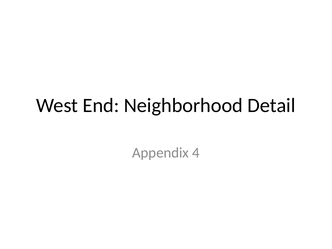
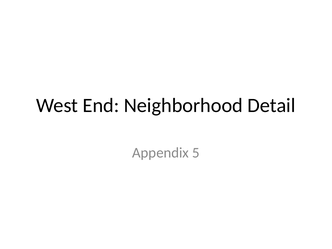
4: 4 -> 5 (196, 153)
